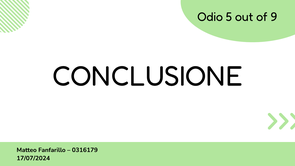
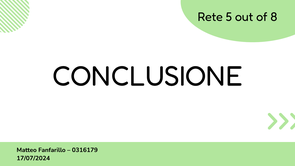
Odio: Odio -> Rete (210, 17)
9: 9 -> 8 (274, 17)
